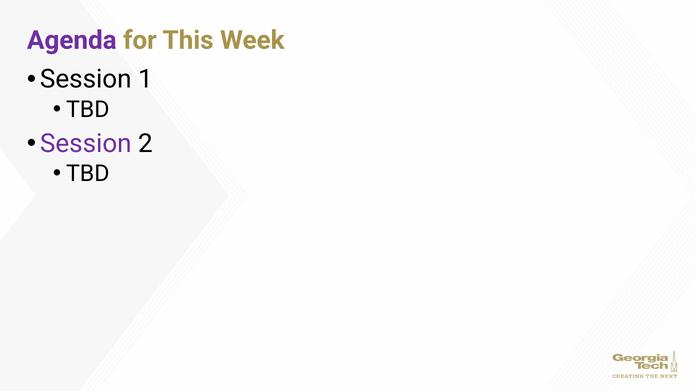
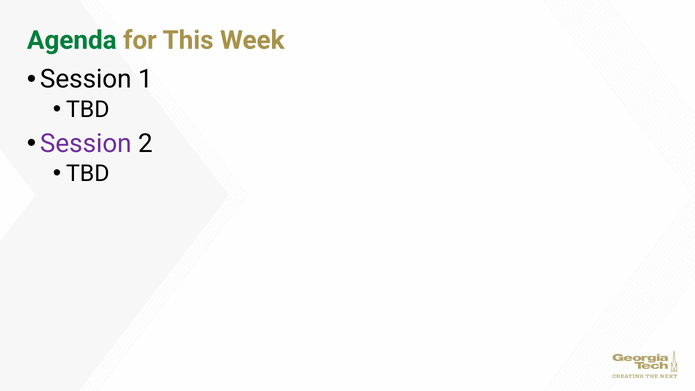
Agenda colour: purple -> green (72, 40)
